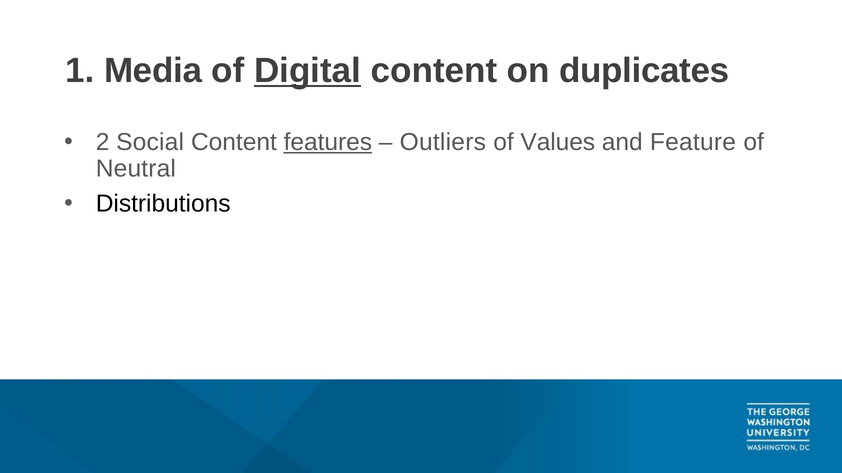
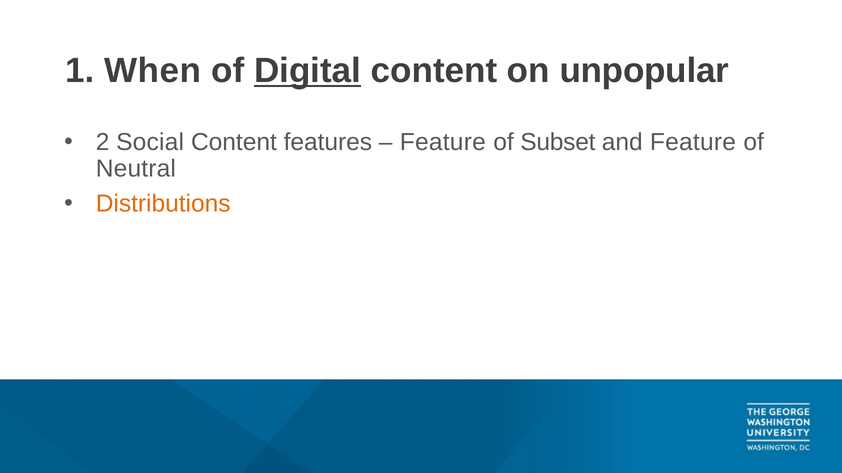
Media: Media -> When (153, 71)
duplicates: duplicates -> unpopular (644, 71)
features underline: present -> none (328, 142)
Outliers: Outliers -> Feature (443, 142)
Values: Values -> Subset (558, 142)
Distributions colour: black -> orange (163, 204)
